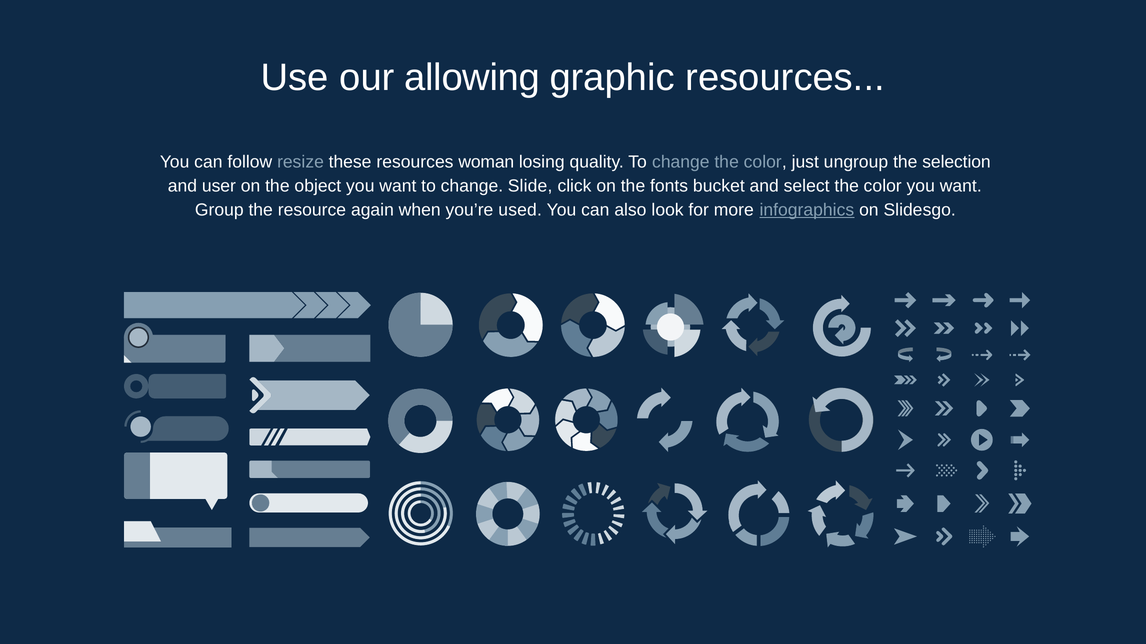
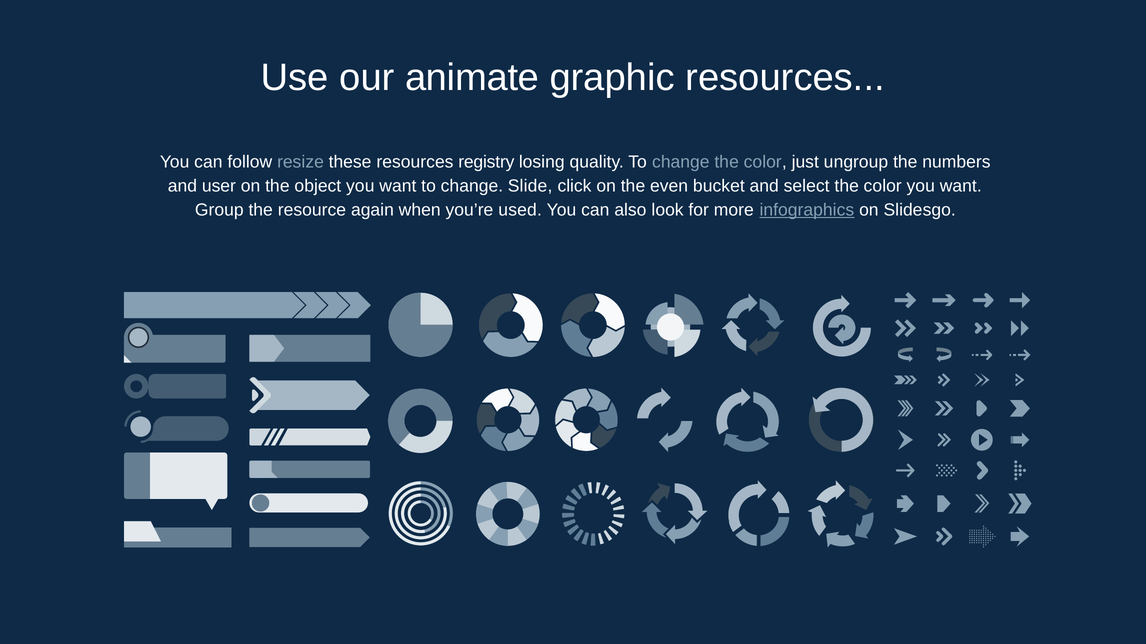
allowing: allowing -> animate (472, 78)
woman: woman -> registry (486, 162)
selection: selection -> numbers (956, 162)
fonts: fonts -> even (669, 186)
